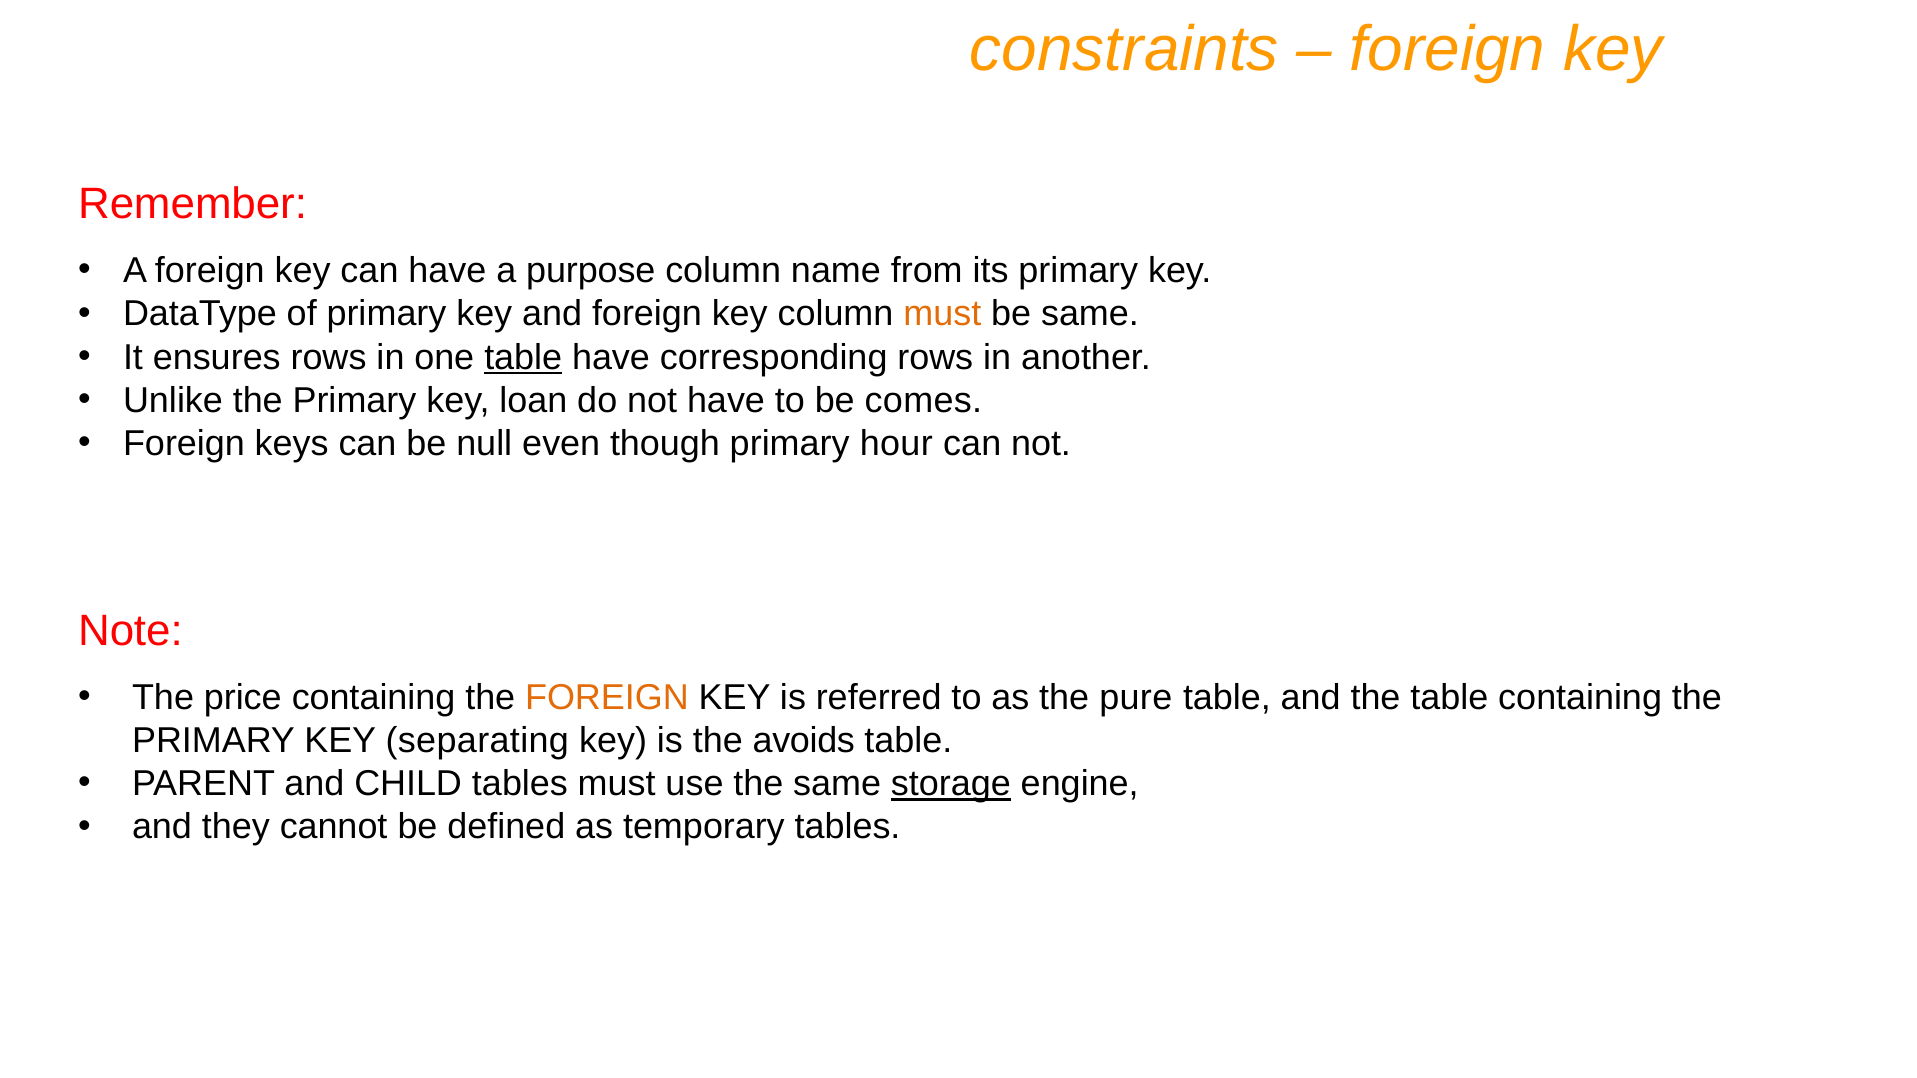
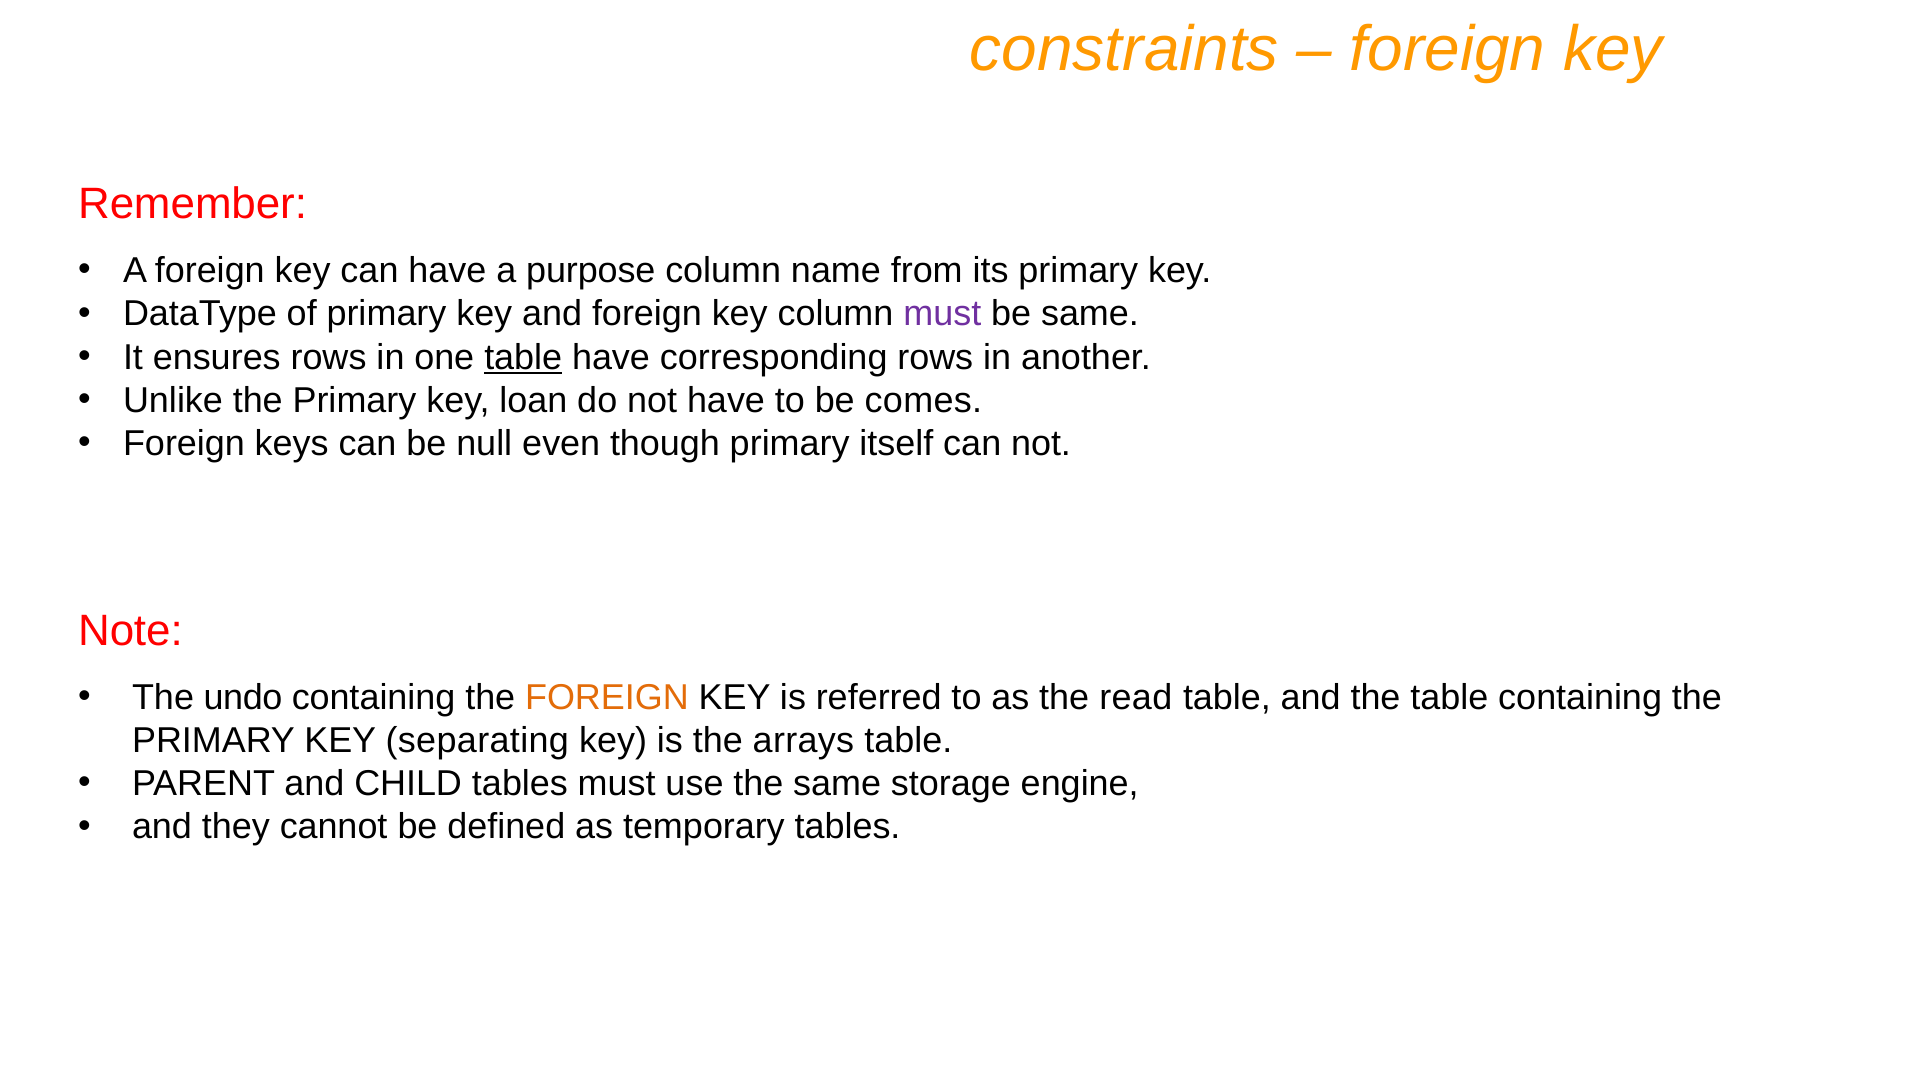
must colour: orange -> purple (942, 314)
hour: hour -> itself (896, 444)
price: price -> undo (243, 698)
pure: pure -> read (1136, 698)
avoids: avoids -> arrays (803, 741)
storage underline: present -> none (951, 784)
